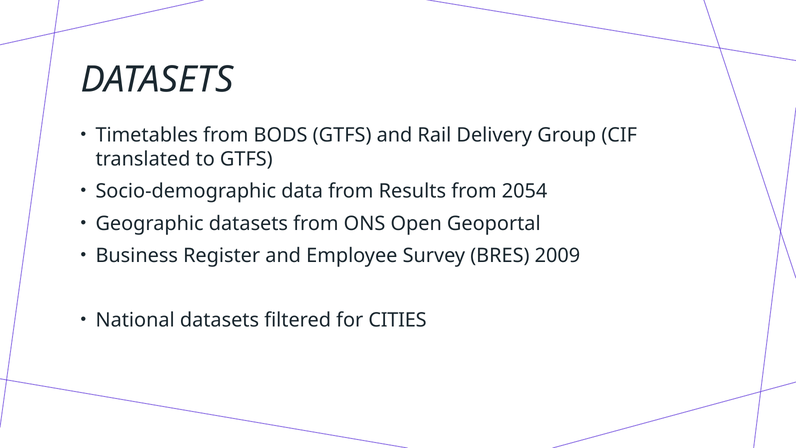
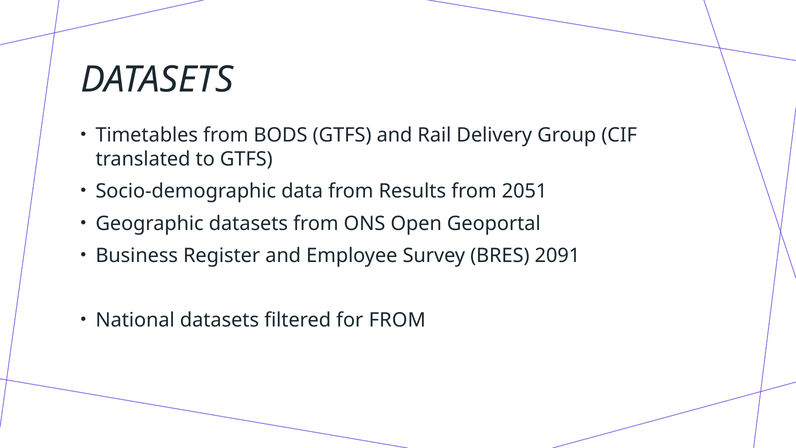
2054: 2054 -> 2051 (525, 191)
2009: 2009 -> 2091 (557, 256)
for CITIES: CITIES -> FROM (397, 320)
